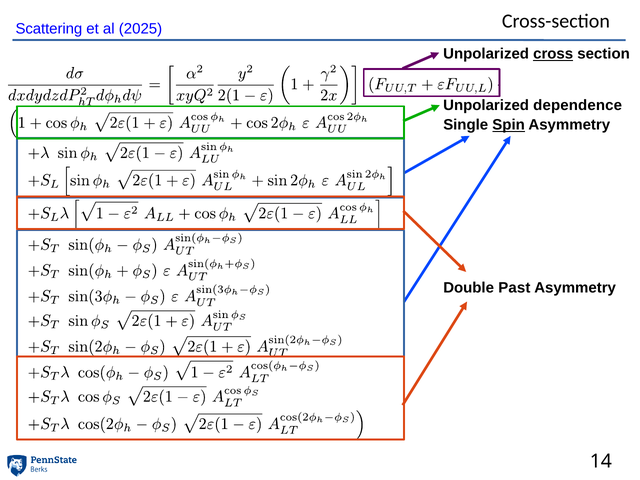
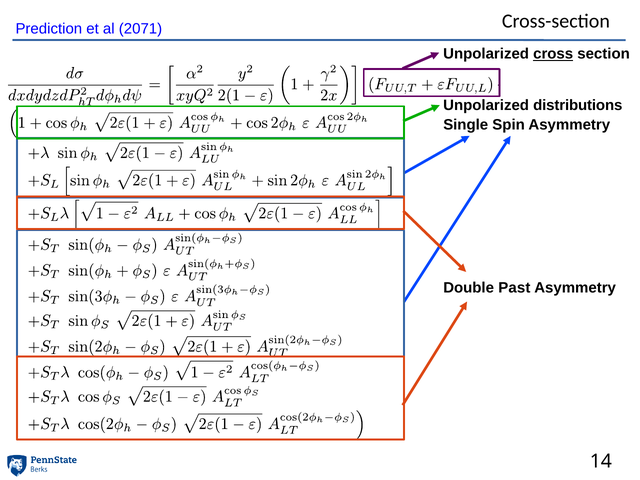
Scattering: Scattering -> Prediction (49, 29)
2025: 2025 -> 2071 (141, 29)
dependence: dependence -> distributions (578, 105)
Spin underline: present -> none (509, 125)
